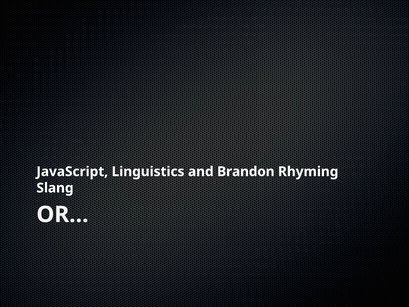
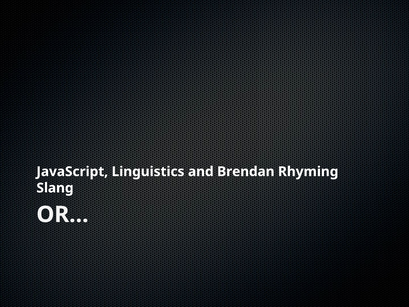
Brandon: Brandon -> Brendan (246, 171)
